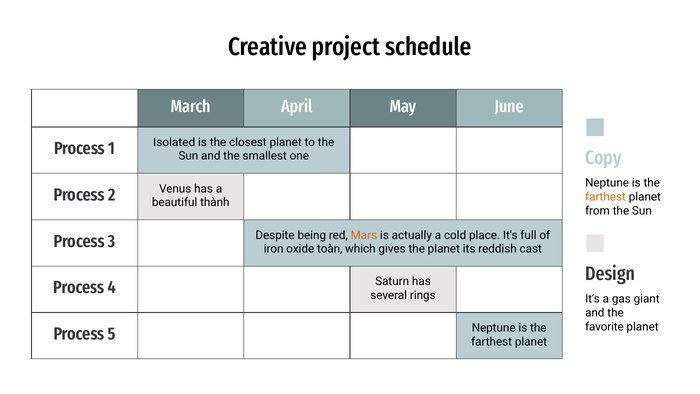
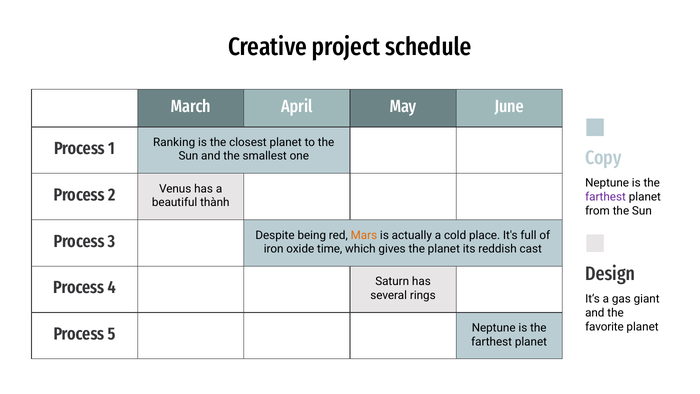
Isolated: Isolated -> Ranking (174, 142)
farthest colour: orange -> purple (606, 197)
toàn: toàn -> time (330, 249)
